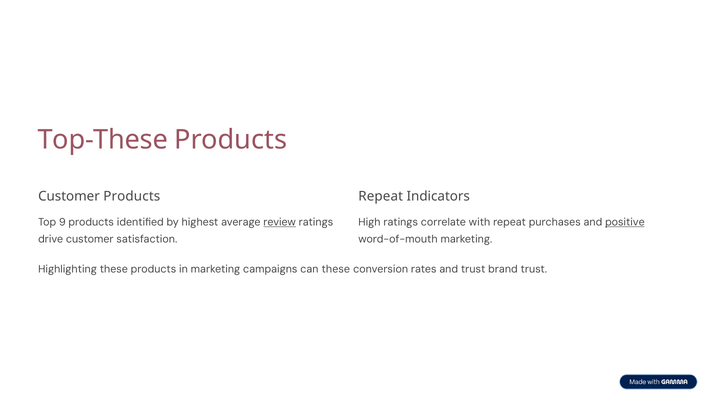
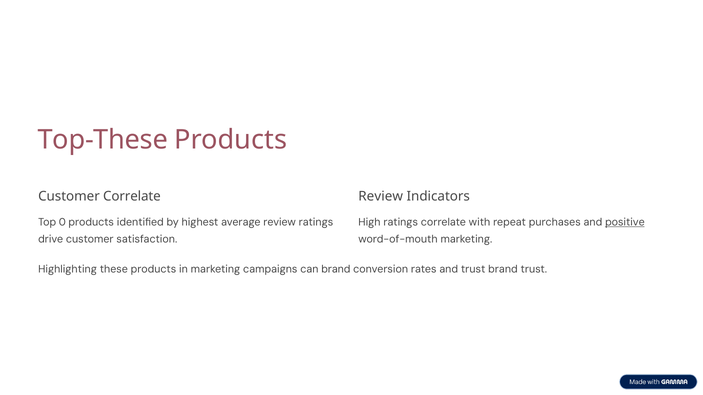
Customer Products: Products -> Correlate (132, 197)
Repeat: Repeat -> Review (381, 197)
9: 9 -> 0 (62, 222)
review underline: present -> none (280, 222)
can these: these -> brand (336, 269)
